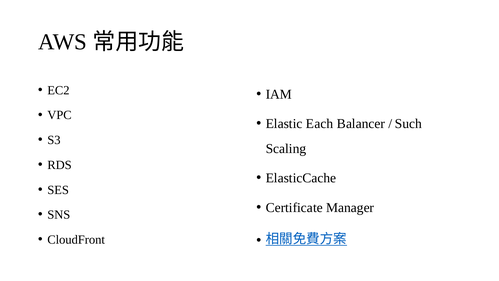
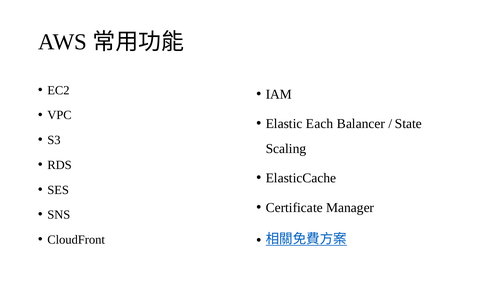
Such: Such -> State (408, 124)
